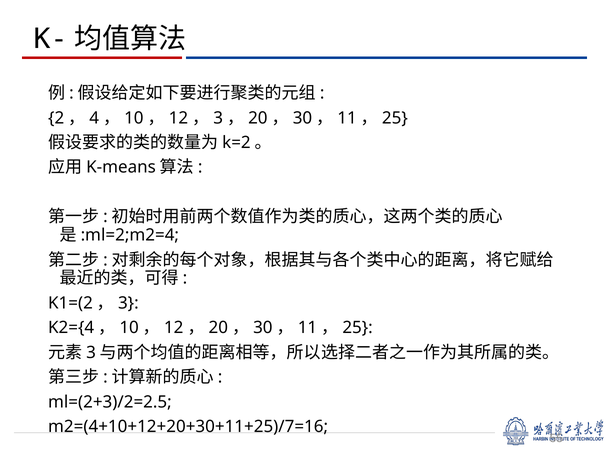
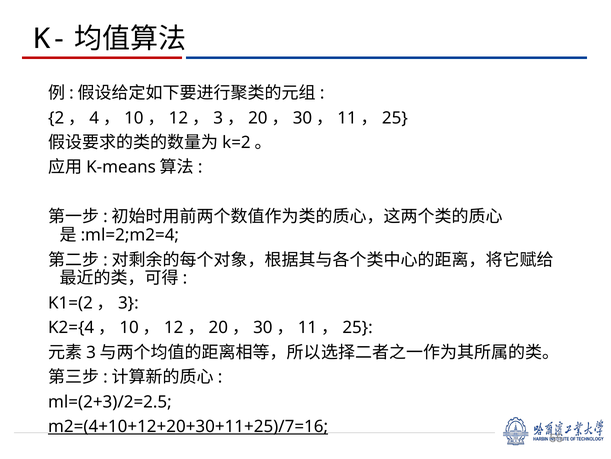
m2=(4+10+12+20+30+11+25)/7=16 underline: none -> present (188, 426)
